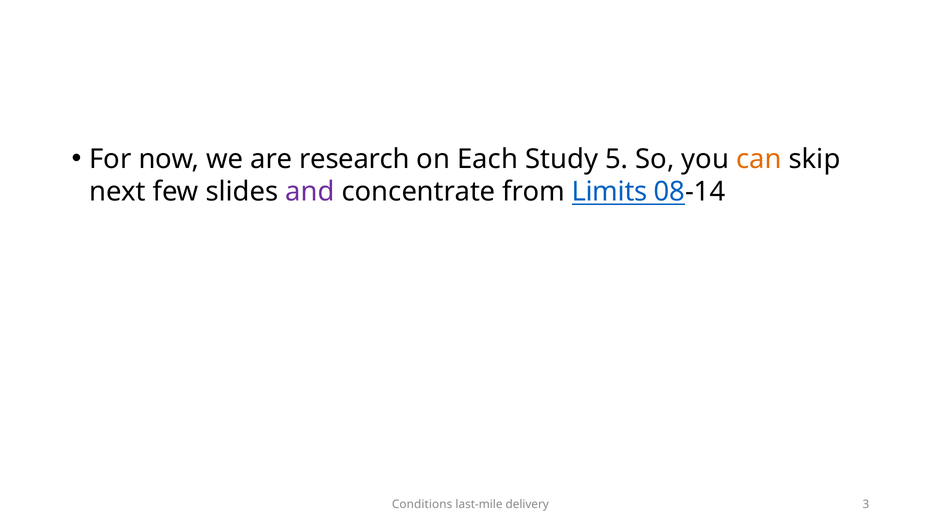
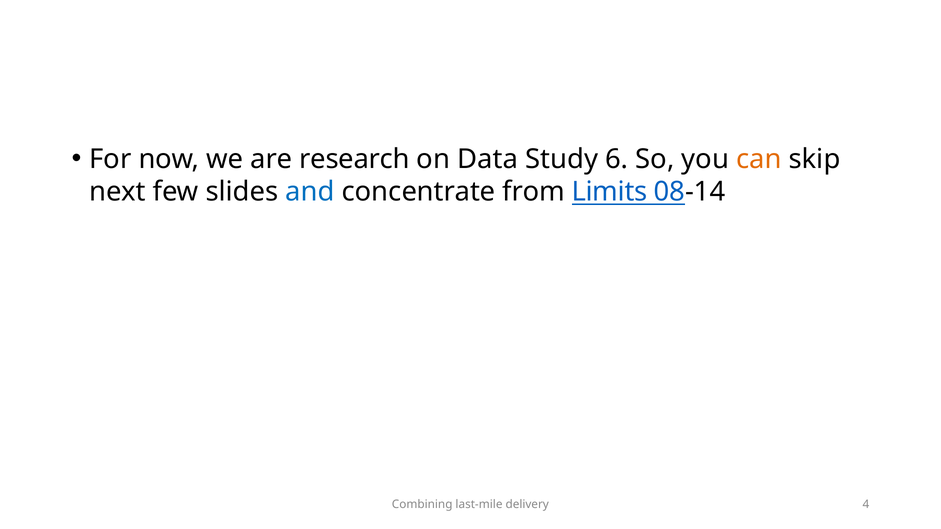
Each: Each -> Data (488, 159)
5: 5 -> 6 (617, 159)
and colour: purple -> blue (310, 192)
Conditions: Conditions -> Combining (422, 505)
3: 3 -> 4 (866, 505)
